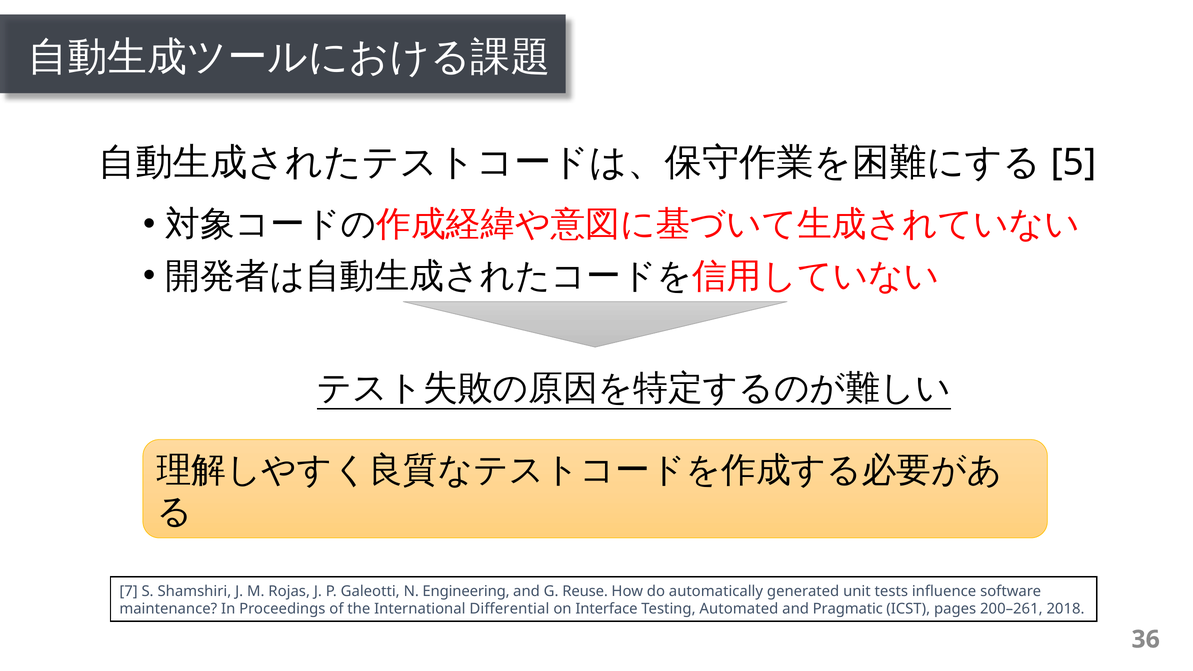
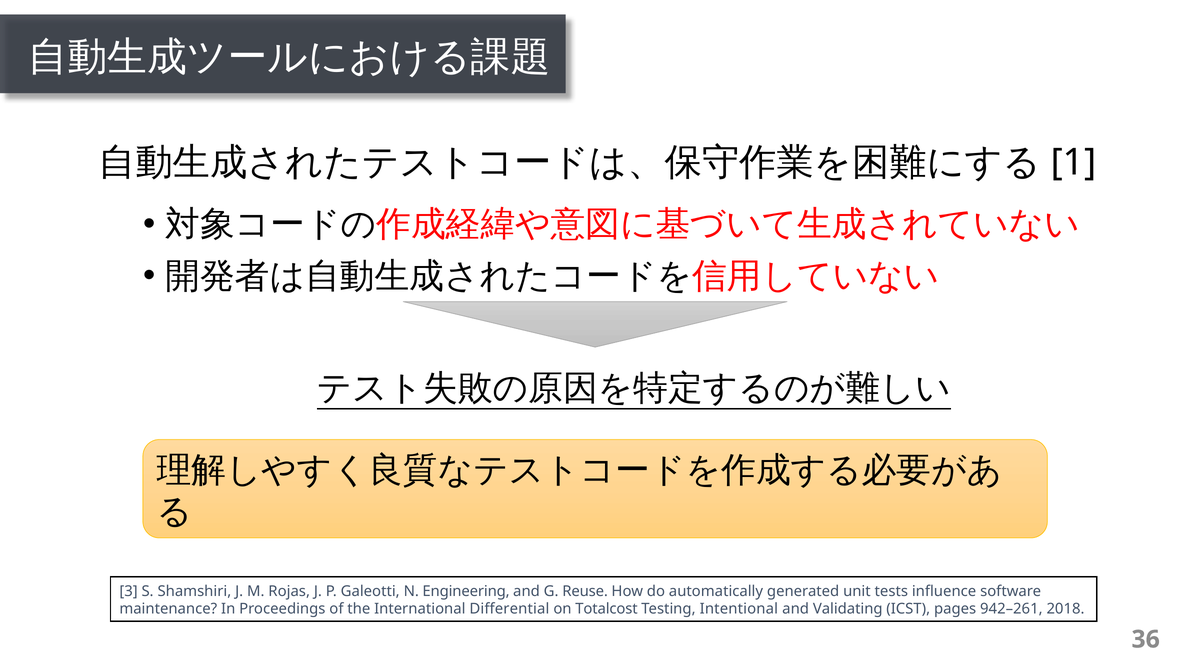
5: 5 -> 1 (1074, 162)
7: 7 -> 3 (129, 591)
Interface: Interface -> Totalcost (607, 609)
Automated: Automated -> Intentional (739, 609)
Pragmatic: Pragmatic -> Validating (848, 609)
200–261: 200–261 -> 942–261 (1011, 609)
